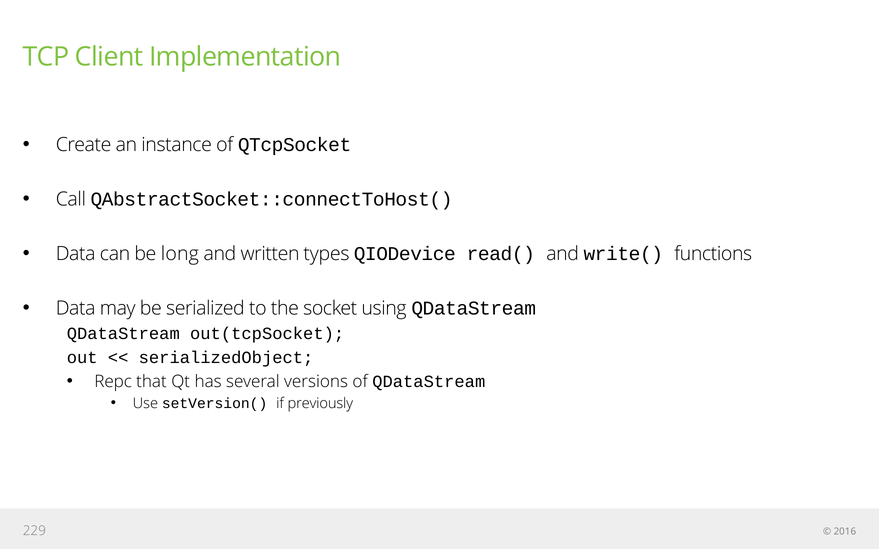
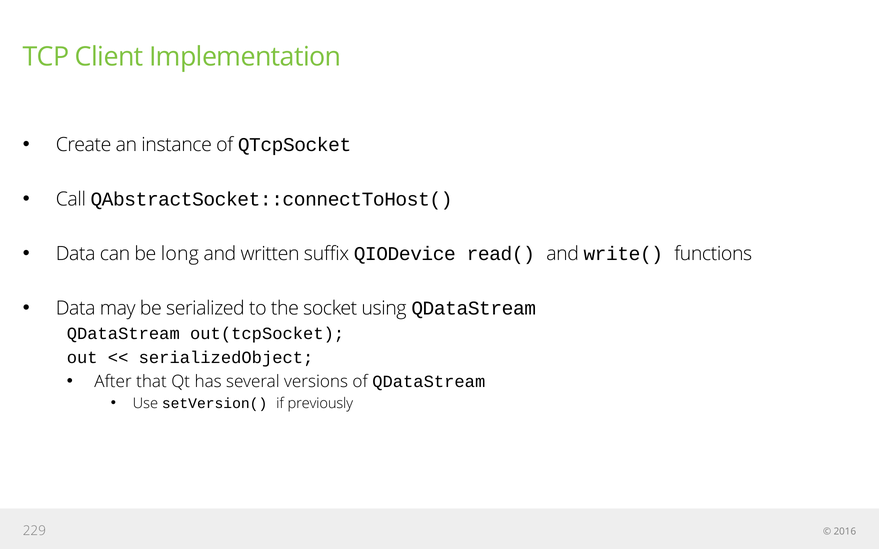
types: types -> suffix (327, 254)
Repc: Repc -> After (113, 382)
